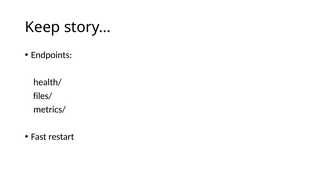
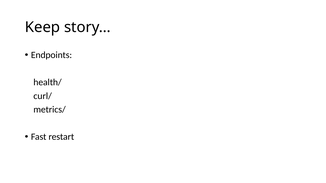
files/: files/ -> curl/ (43, 96)
